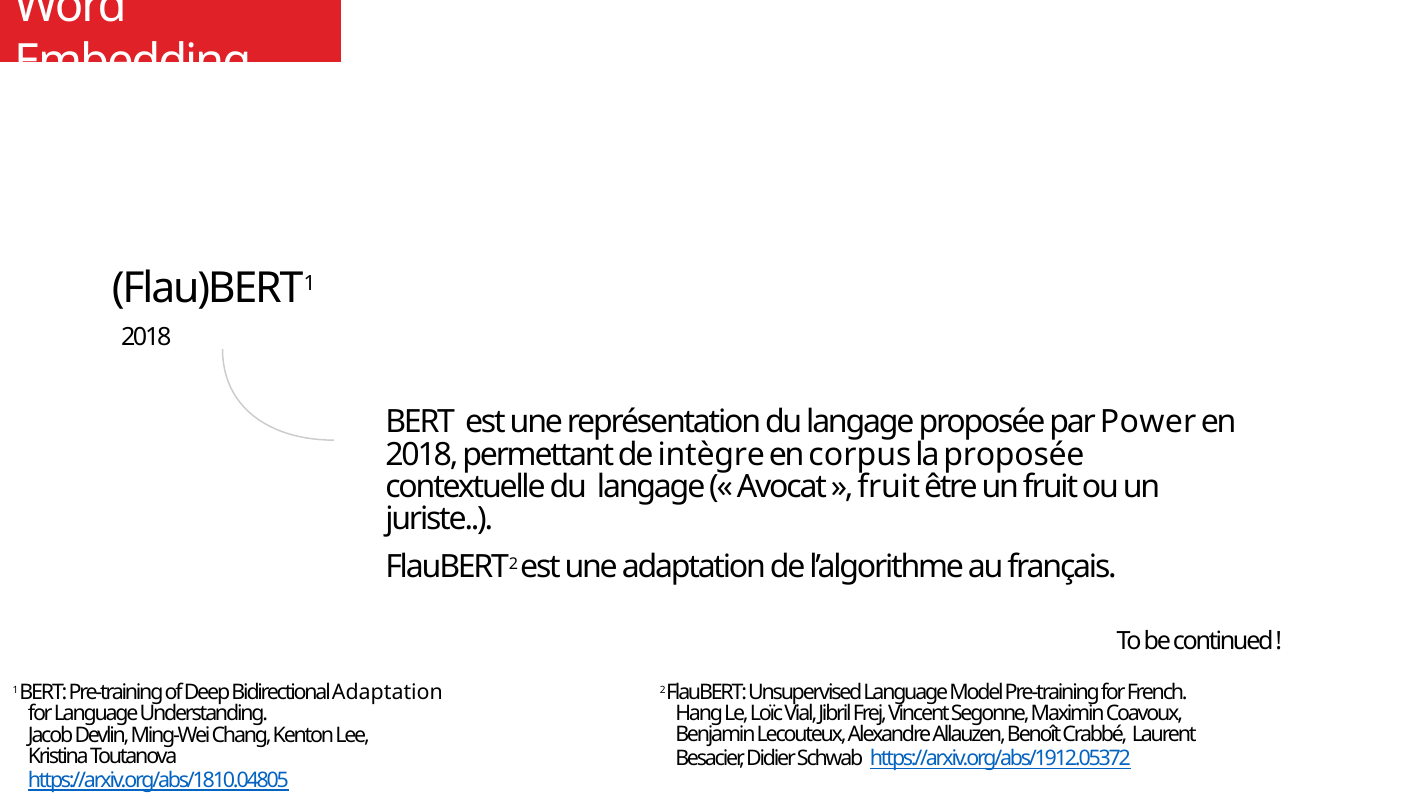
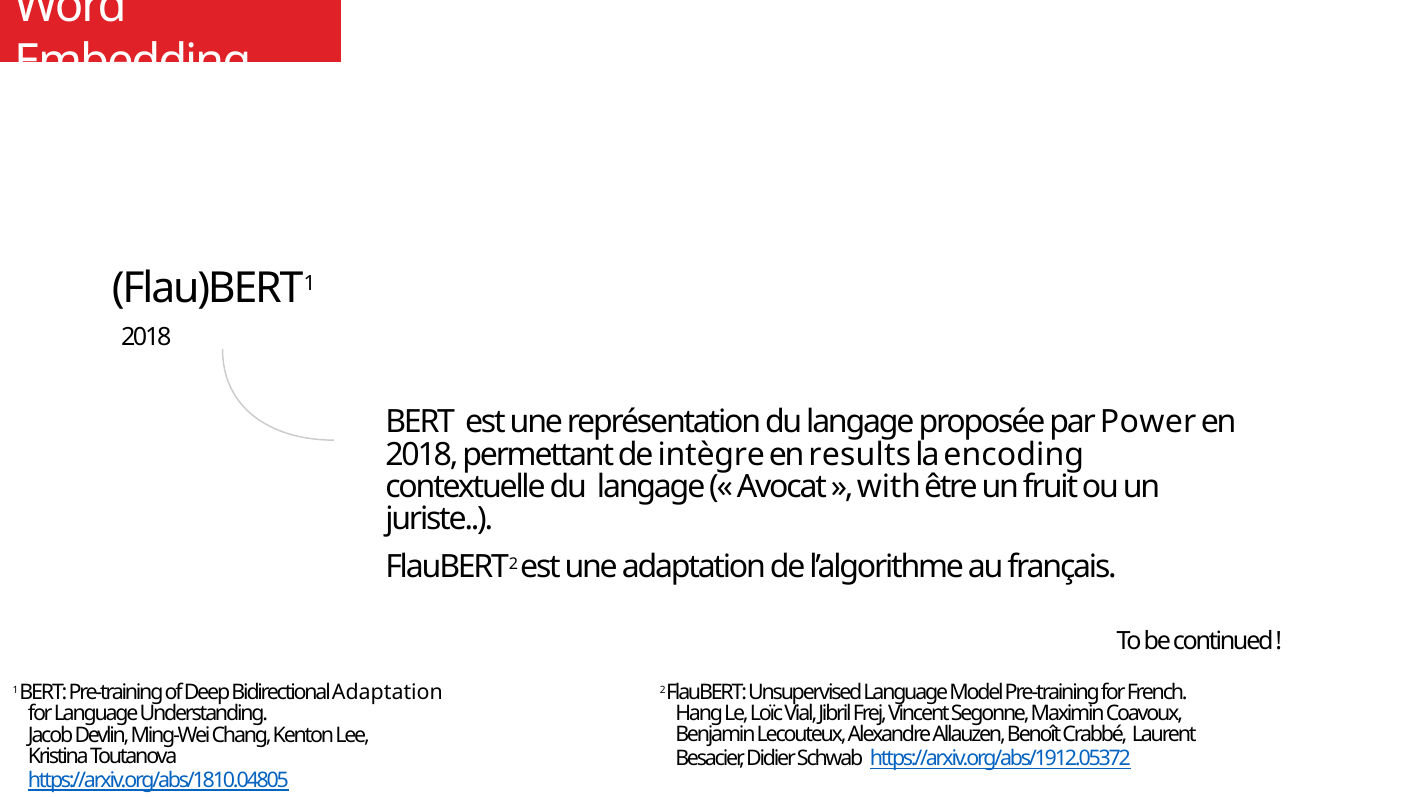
corpus: corpus -> results (860, 455)
la proposée: proposée -> encoding (1014, 455)
fruit: fruit -> with (889, 487)
